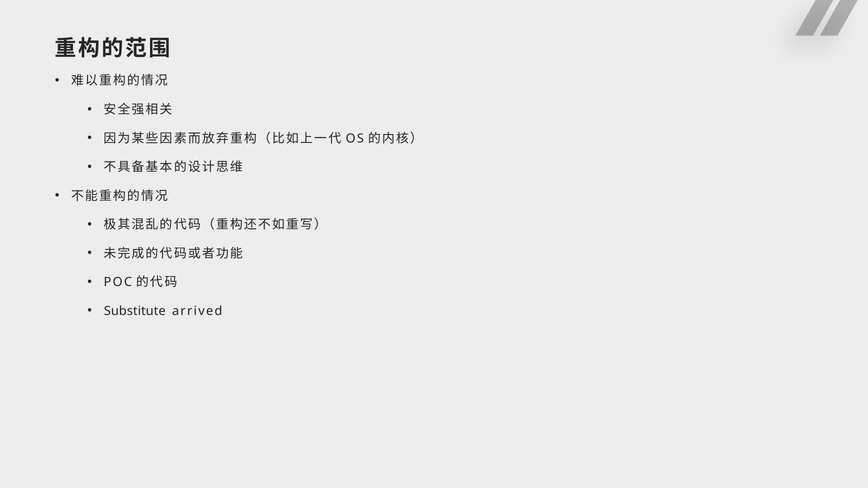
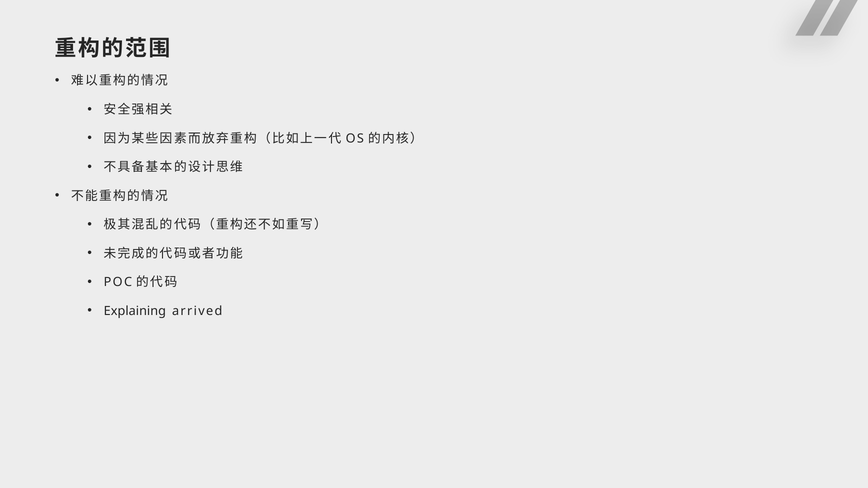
Substitute: Substitute -> Explaining (135, 311)
